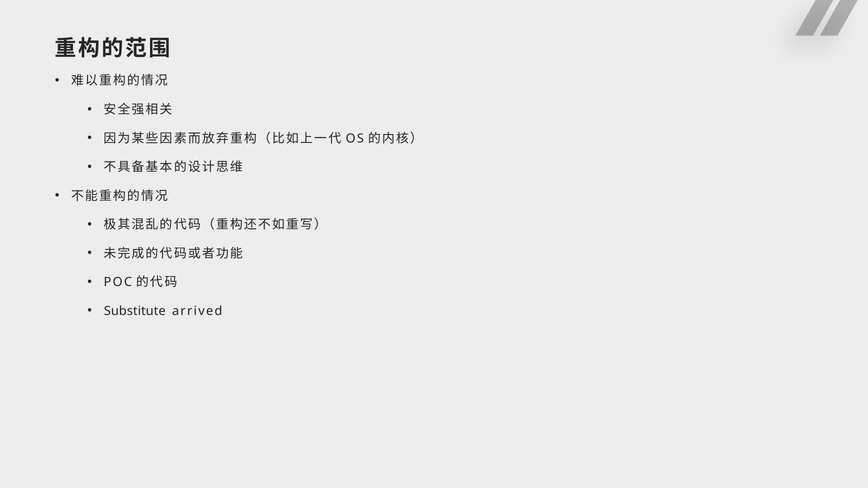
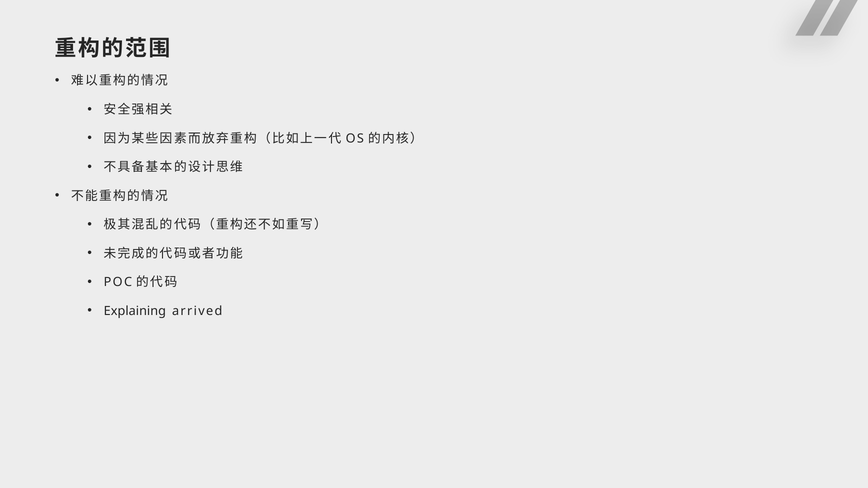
Substitute: Substitute -> Explaining (135, 311)
